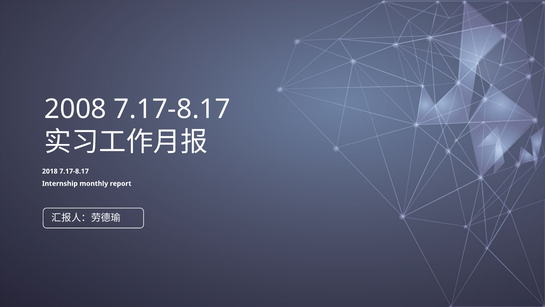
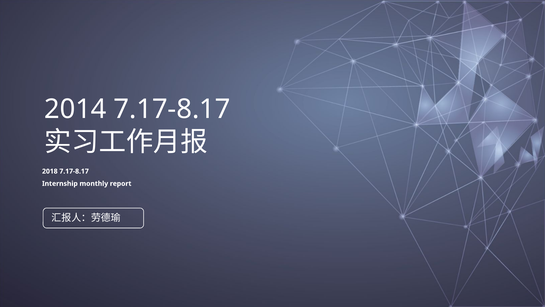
2008: 2008 -> 2014 (75, 109)
